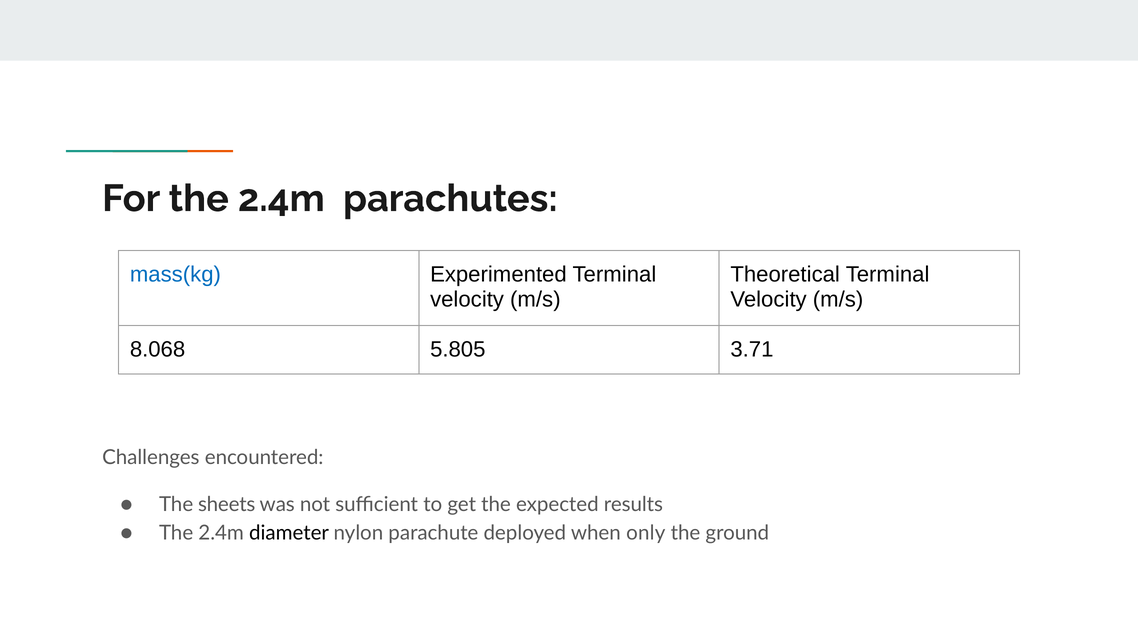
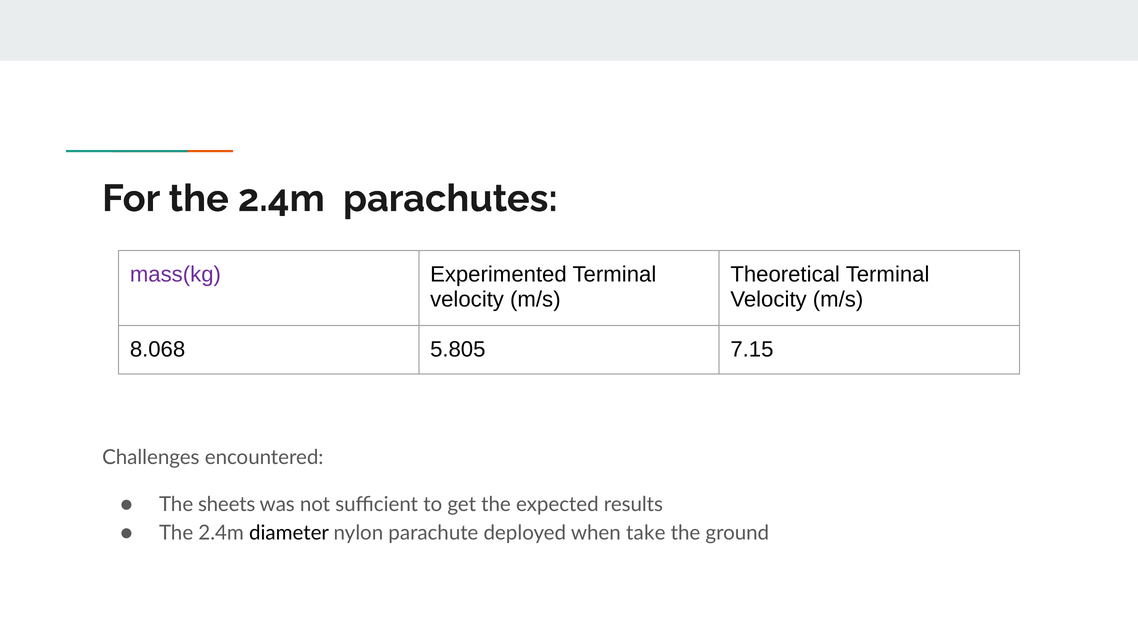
mass(kg colour: blue -> purple (175, 275)
3.71: 3.71 -> 7.15 (752, 350)
only: only -> take (646, 533)
